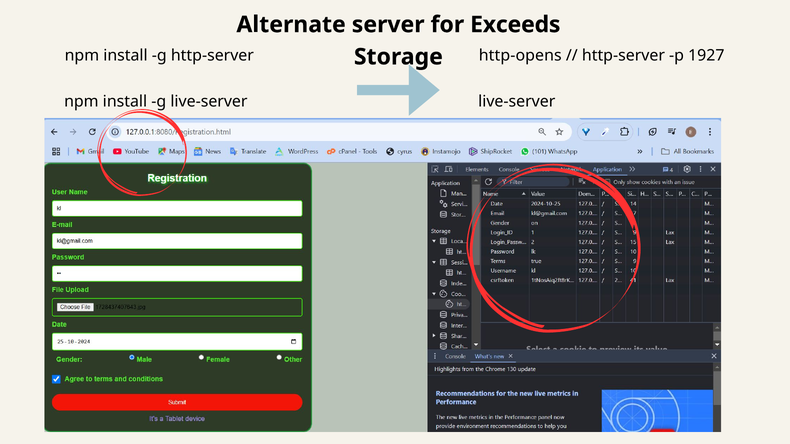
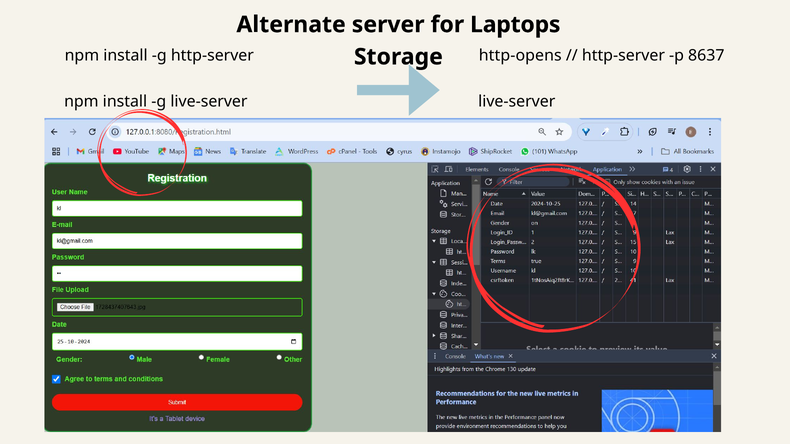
Exceeds: Exceeds -> Laptops (515, 25)
1927: 1927 -> 8637 (706, 56)
